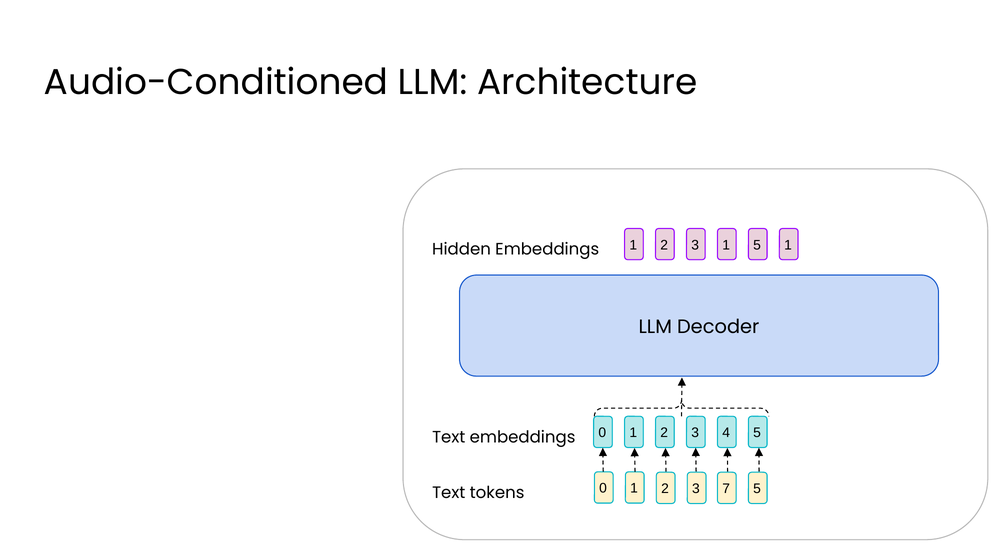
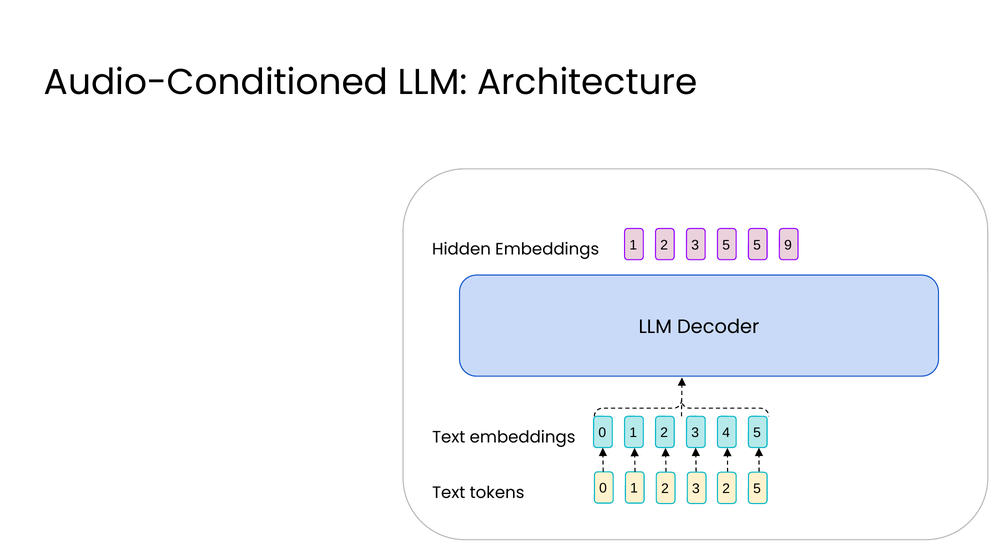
3 1: 1 -> 5 (726, 245)
1: 1 -> 9 (788, 245)
3 7: 7 -> 2 (726, 489)
